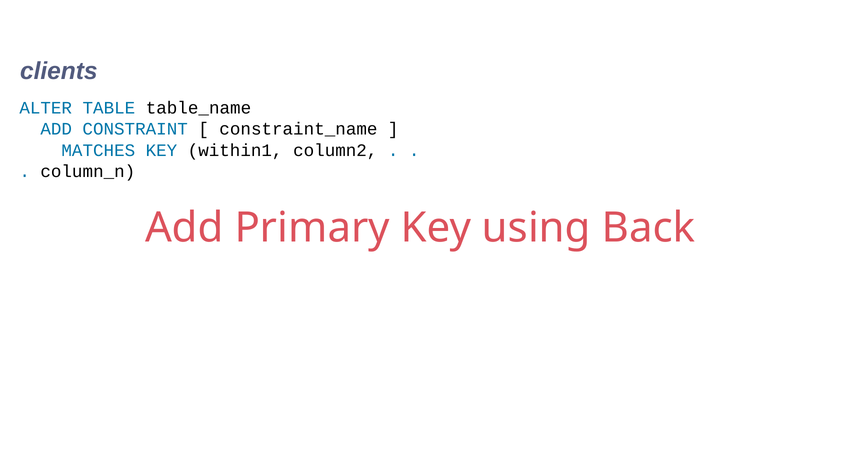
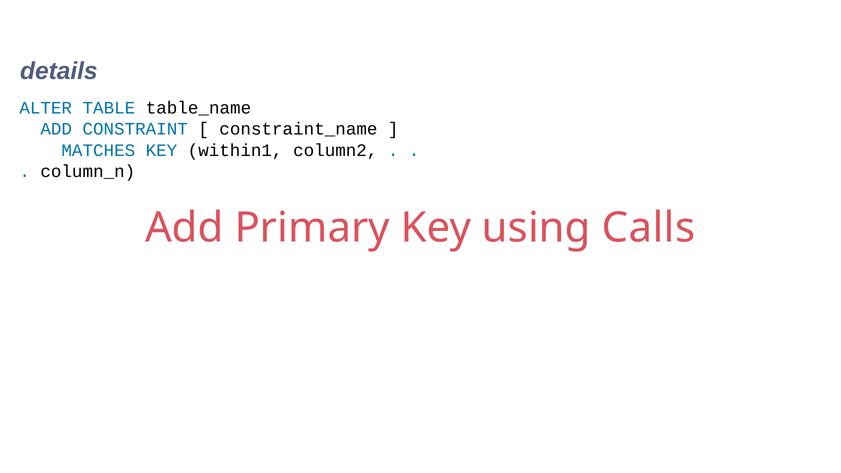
clients: clients -> details (59, 71)
Back: Back -> Calls (648, 228)
